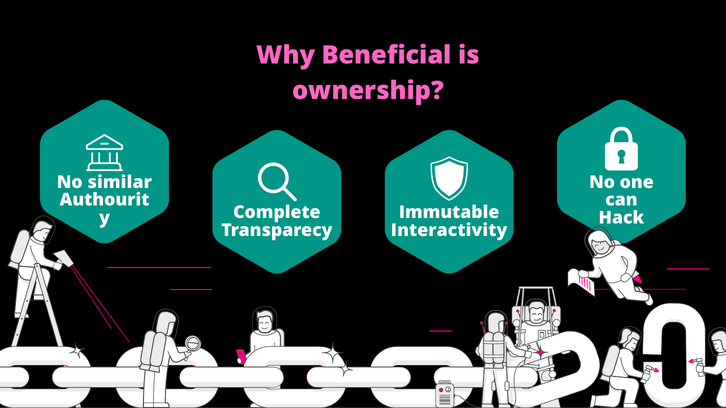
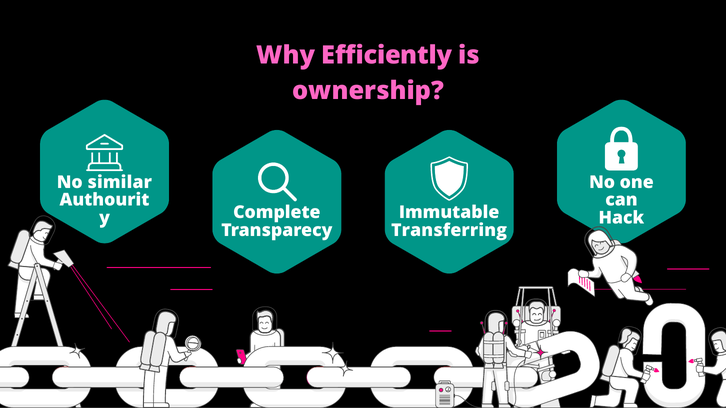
Beneficial: Beneficial -> Efficiently (387, 55)
Interactivity: Interactivity -> Transferring (449, 231)
